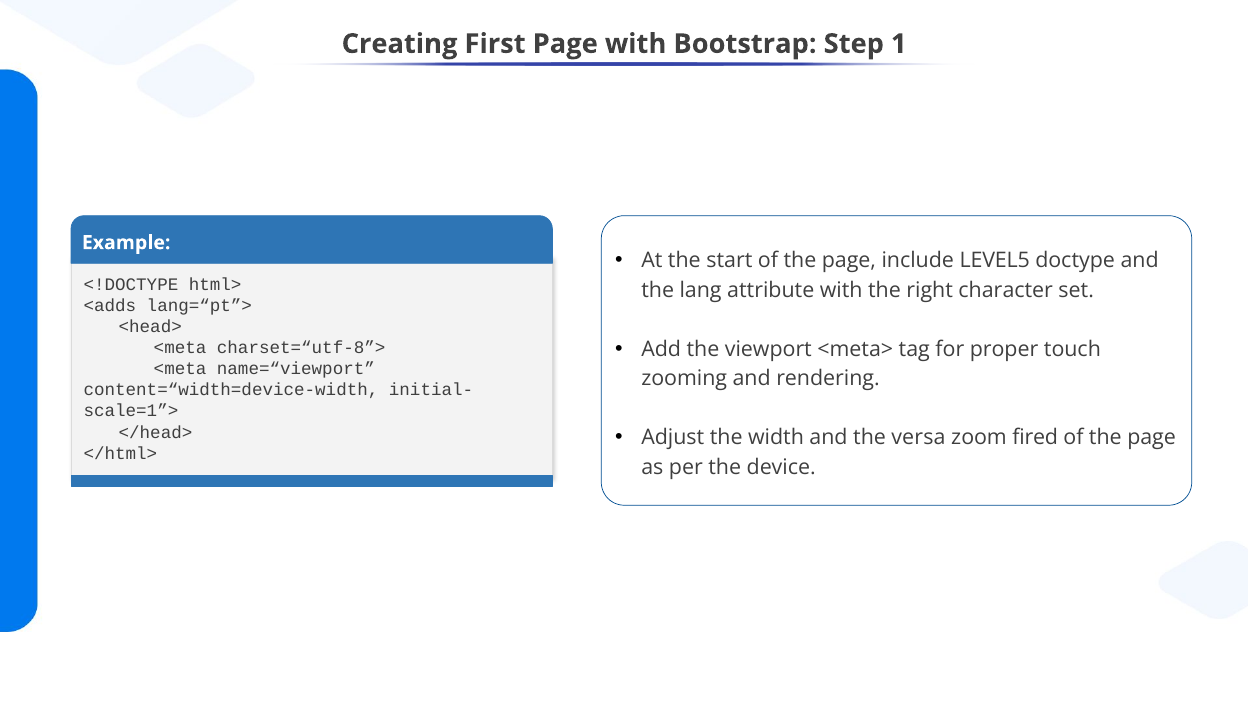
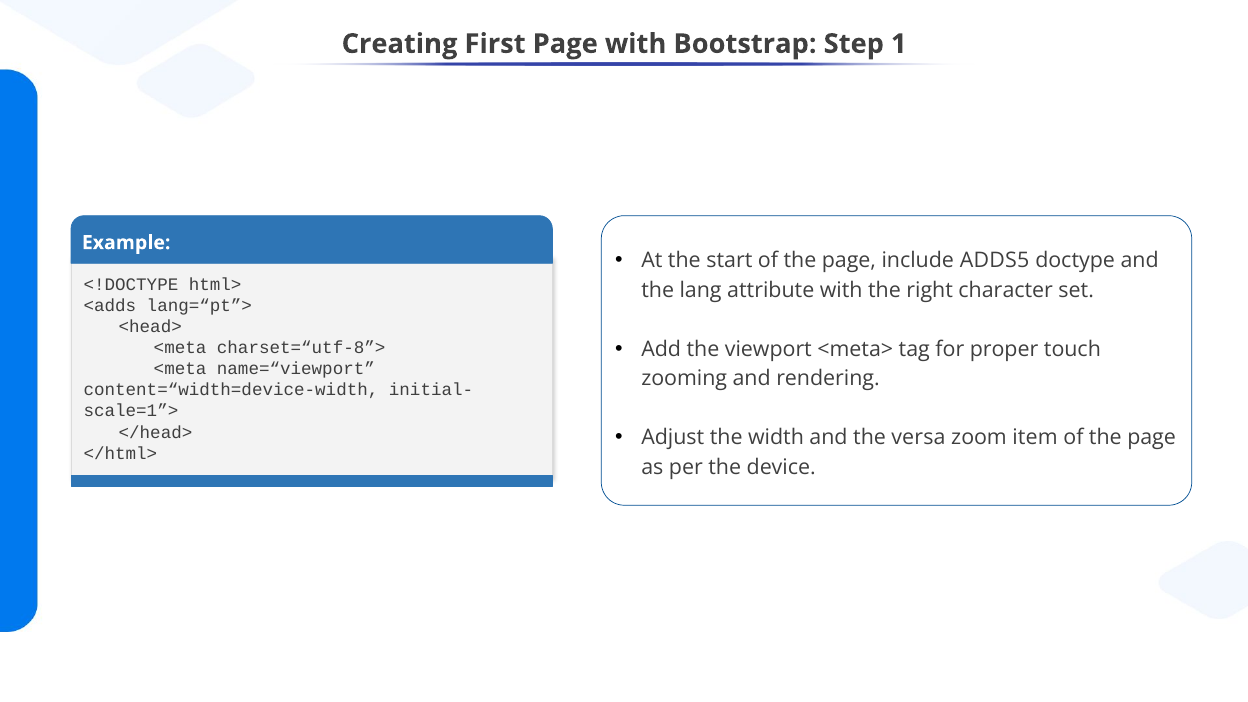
LEVEL5: LEVEL5 -> ADDS5 (995, 260)
fired: fired -> item (1035, 438)
